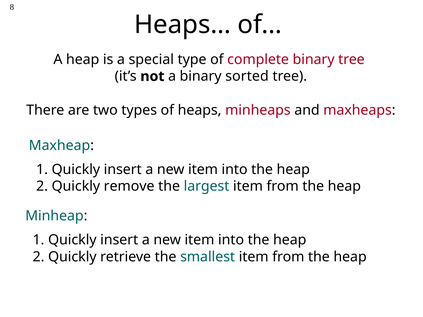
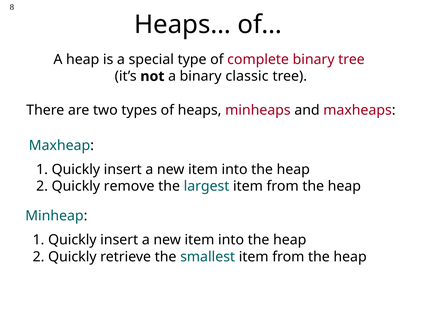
sorted: sorted -> classic (247, 76)
